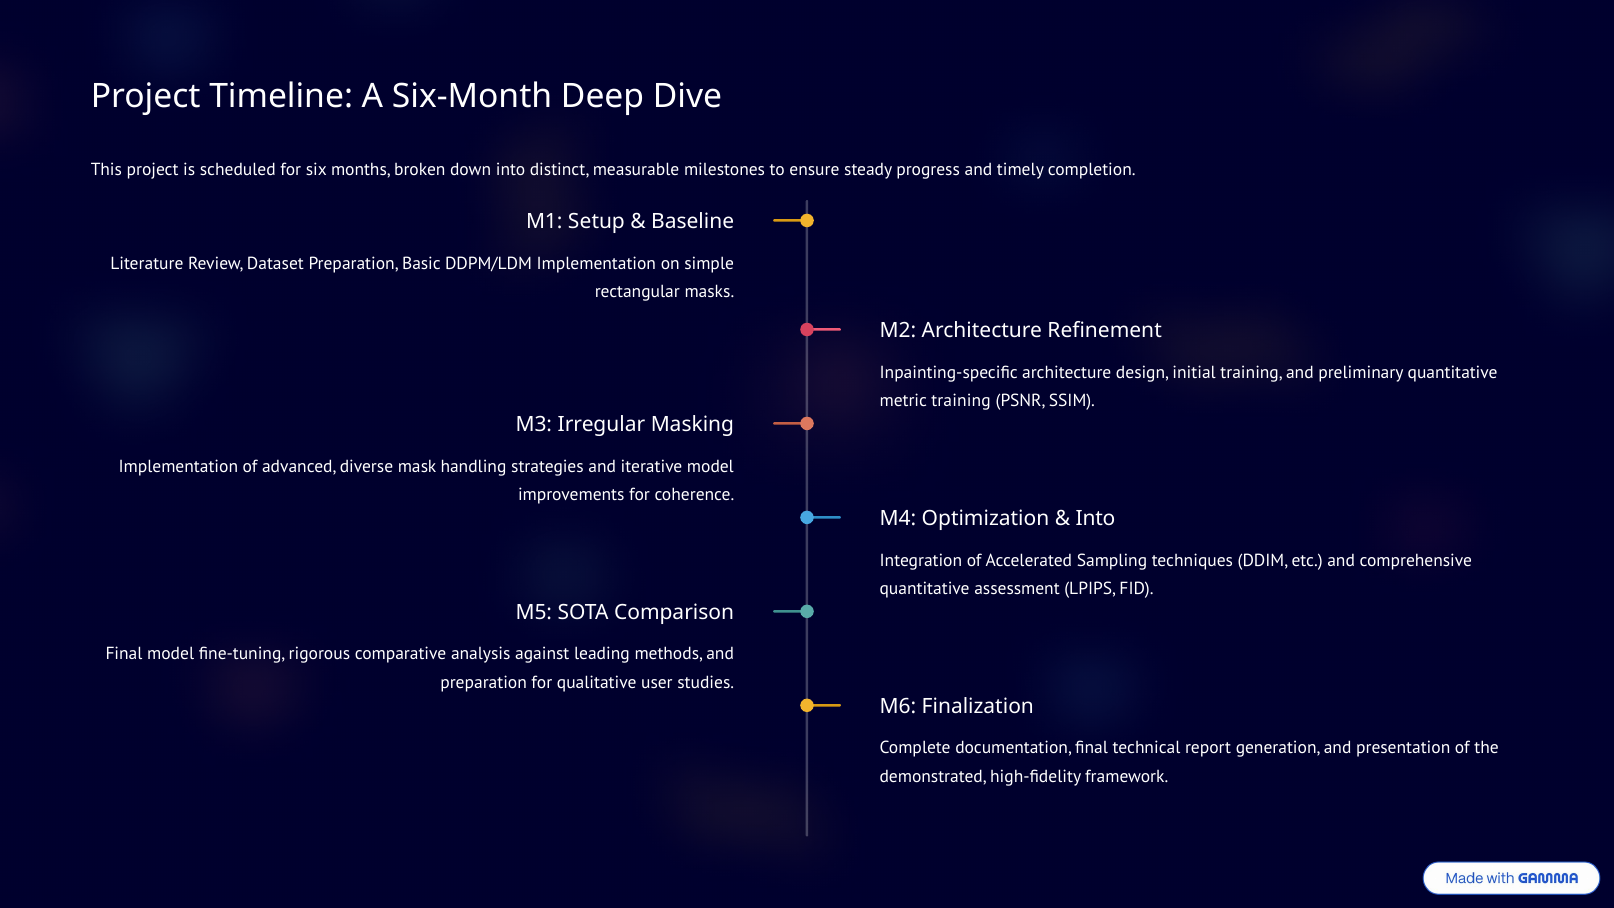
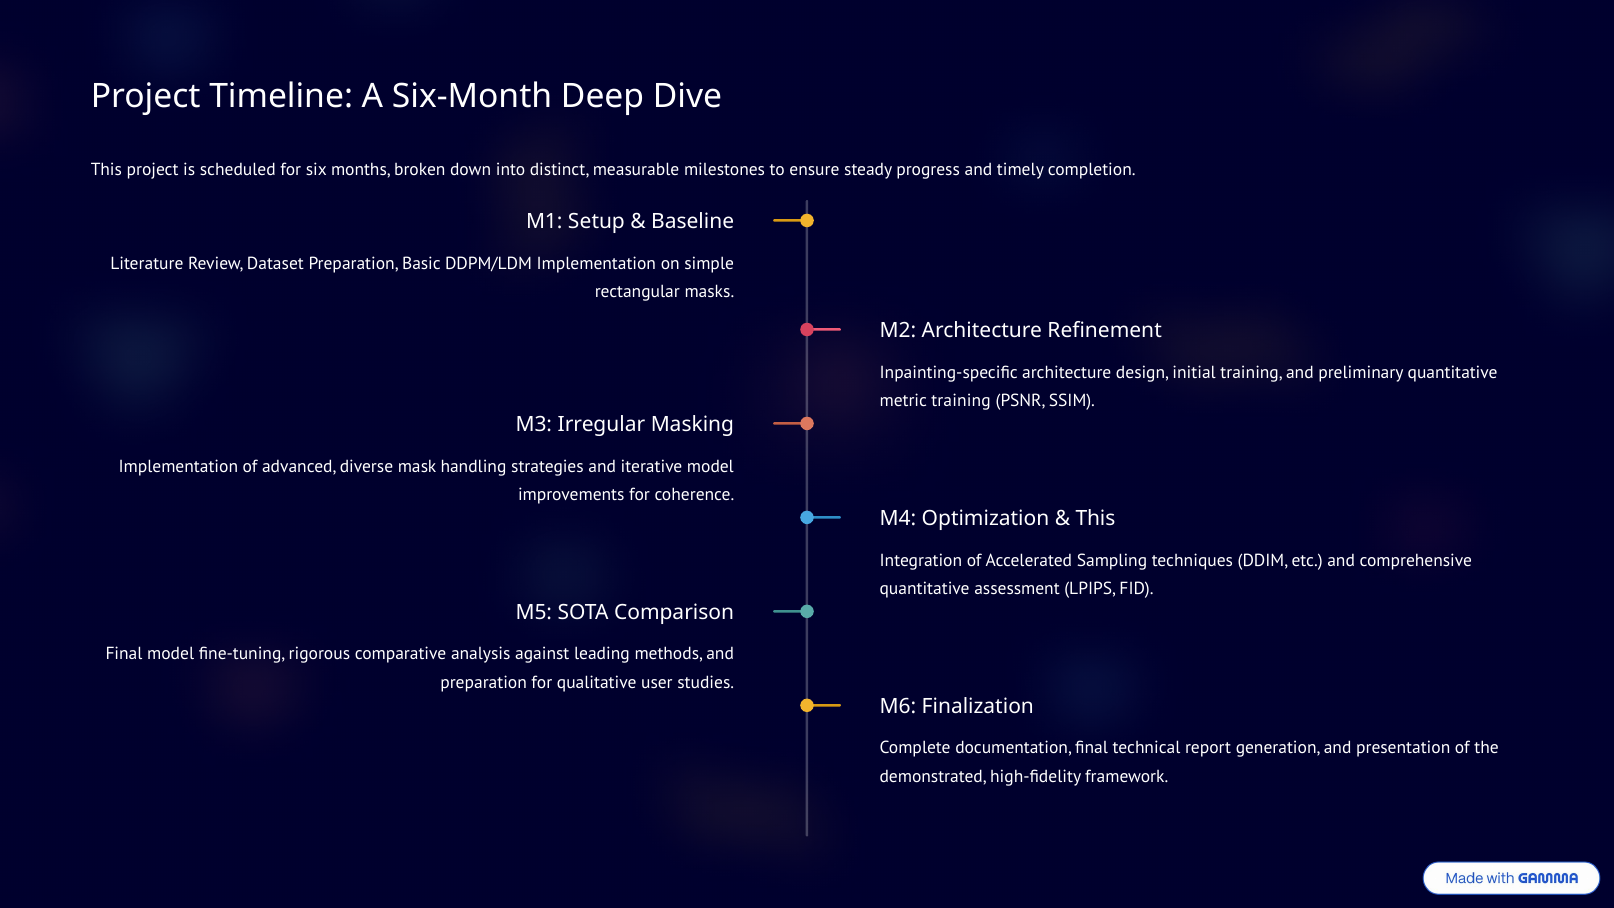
Into: Into -> This (1095, 519)
